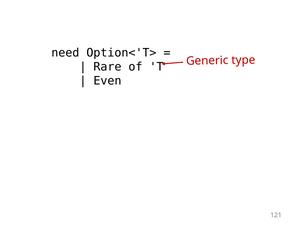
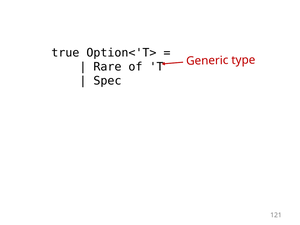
need: need -> true (65, 53)
Even: Even -> Spec (107, 81)
